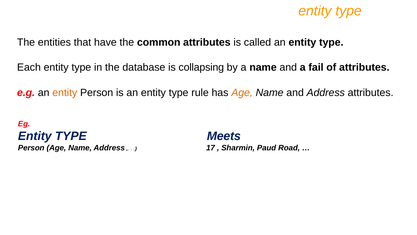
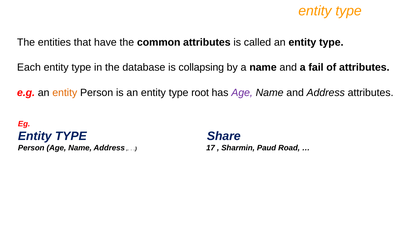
rule: rule -> root (200, 92)
Age colour: orange -> purple (242, 92)
Meets: Meets -> Share (224, 136)
